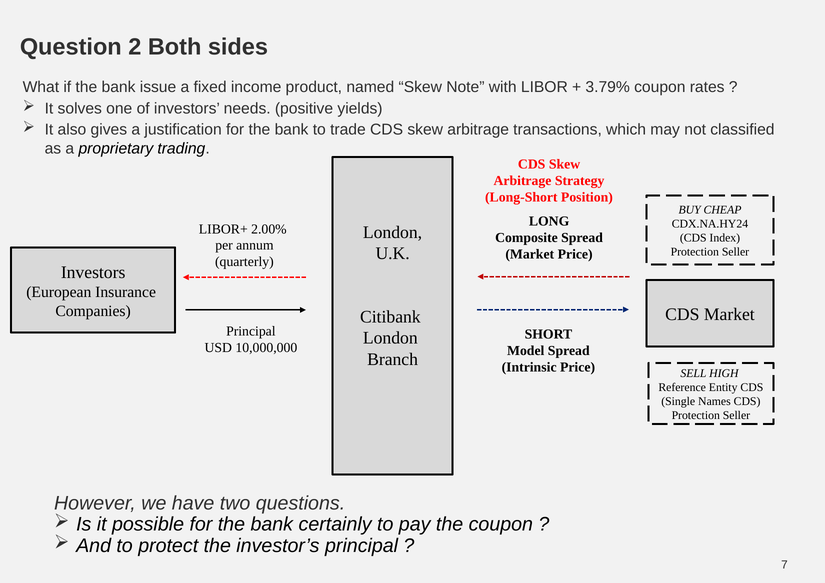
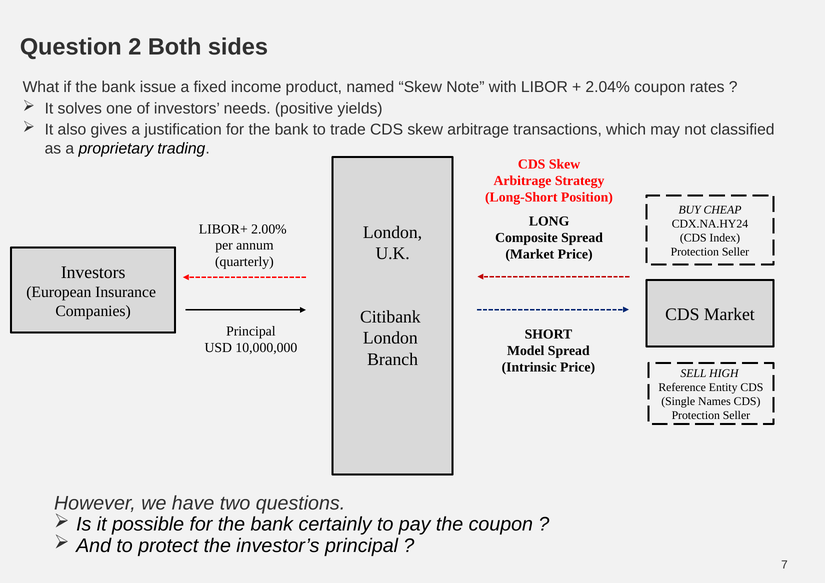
3.79%: 3.79% -> 2.04% (608, 87)
